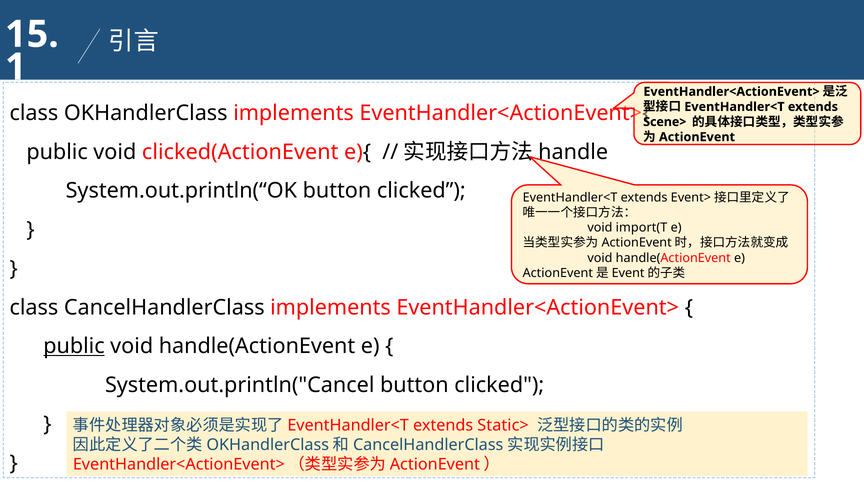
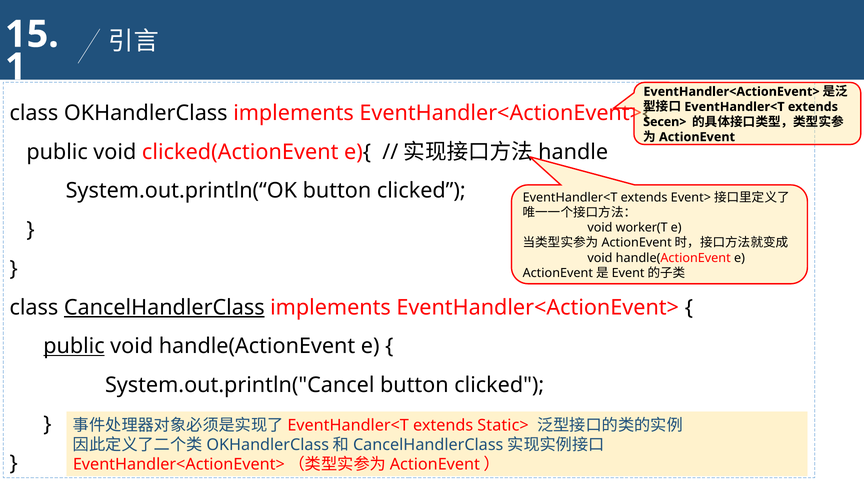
Scene>: Scene> -> Secen> (665, 122)
import(T: import(T -> worker(T (642, 228)
CancelHandlerClass underline: none -> present (164, 307)
